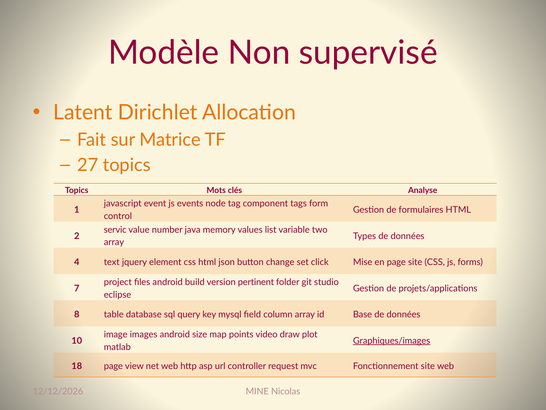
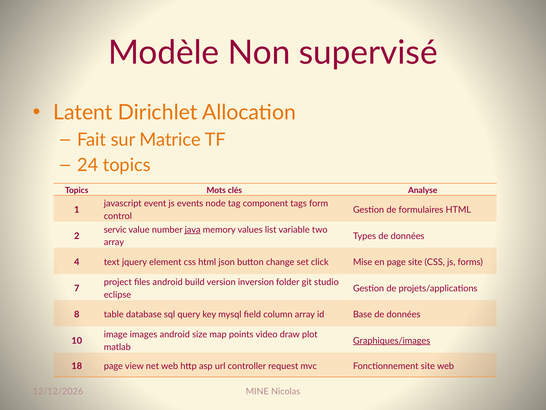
27: 27 -> 24 (88, 165)
java underline: none -> present (193, 229)
pertinent: pertinent -> inversion (256, 282)
